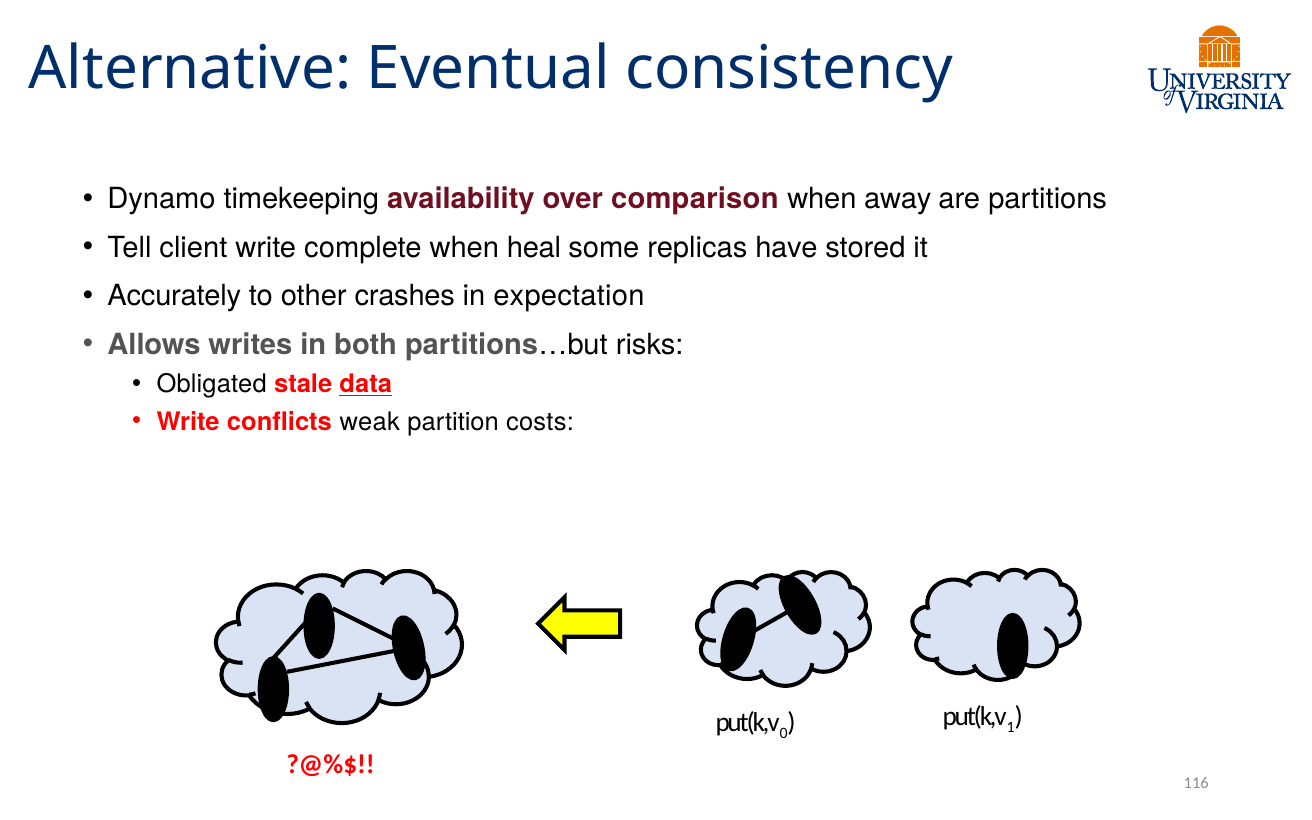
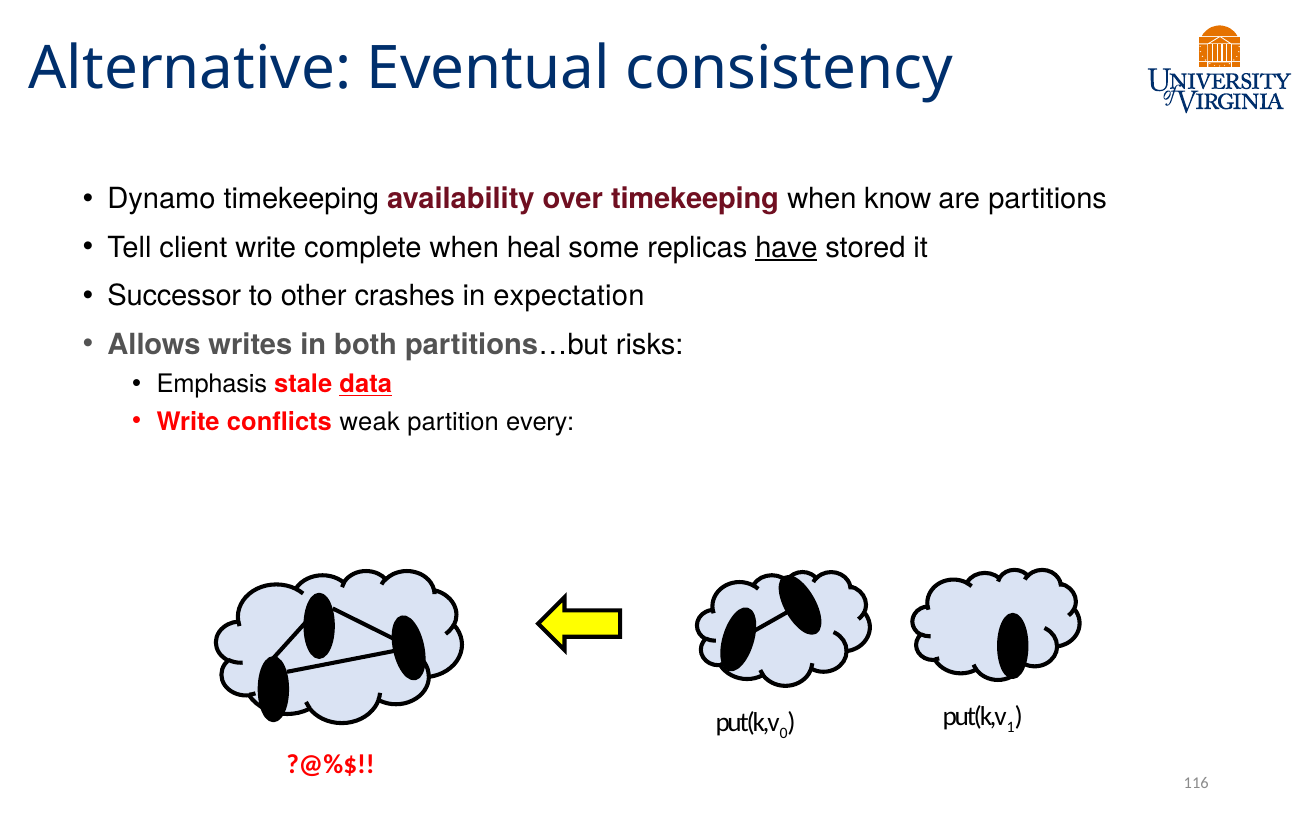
over comparison: comparison -> timekeeping (695, 199)
away: away -> know (898, 199)
have underline: none -> present (786, 248)
Accurately: Accurately -> Successor (174, 296)
Obligated: Obligated -> Emphasis (212, 384)
costs: costs -> every (540, 422)
